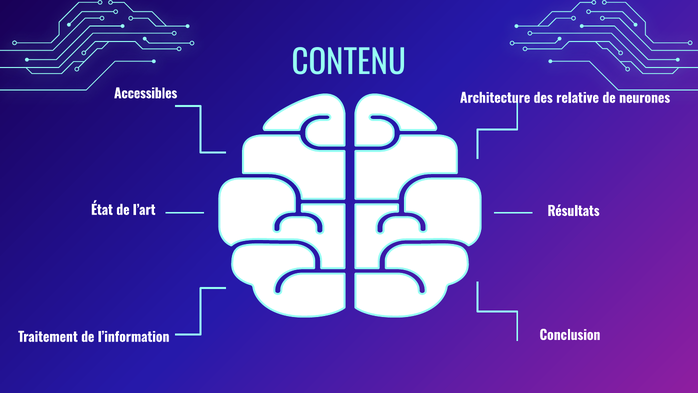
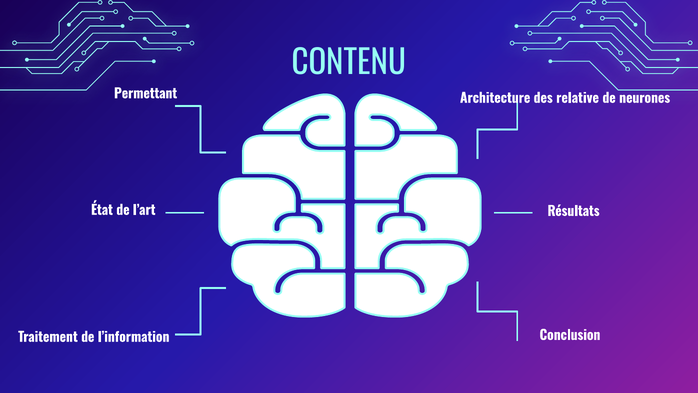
Accessibles: Accessibles -> Permettant (146, 94)
